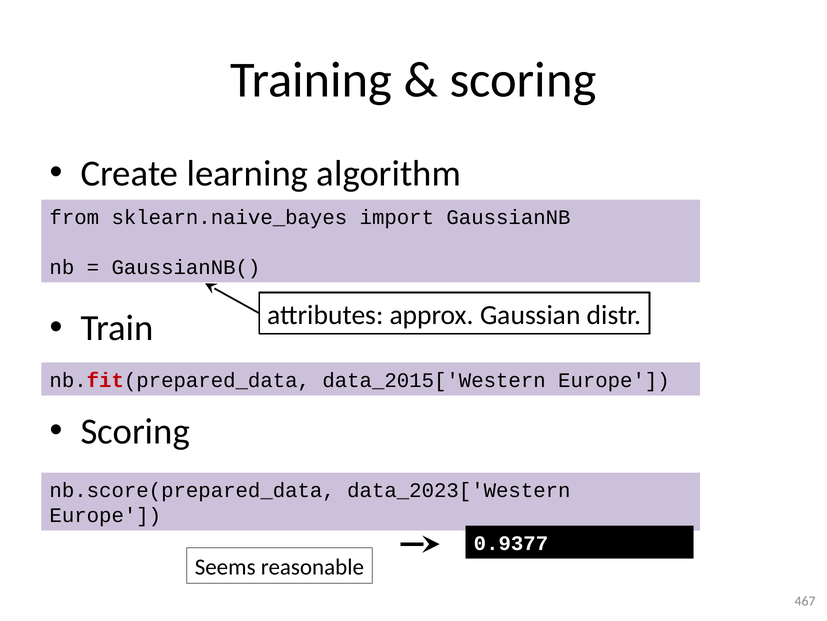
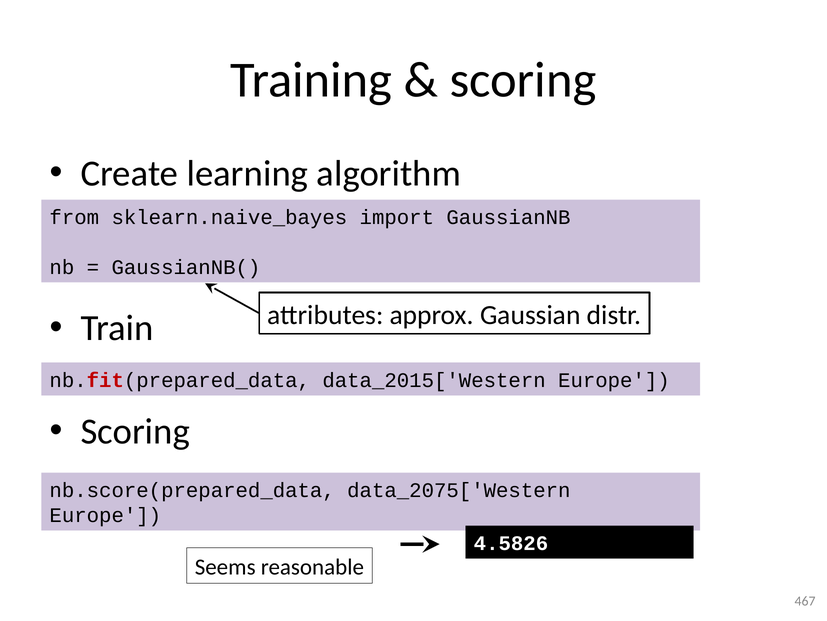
data_2023['Western: data_2023['Western -> data_2075['Western (459, 490)
0.9377: 0.9377 -> 4.5826 (511, 543)
